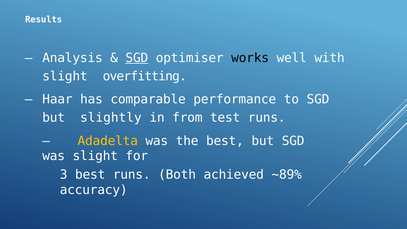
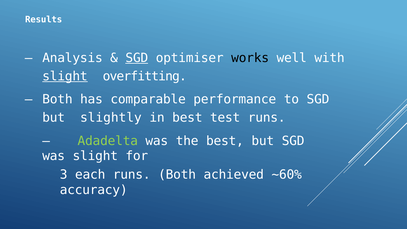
slight underline: none -> present (65, 76)
Haar: Haar -> Both (57, 99)
in from: from -> best (187, 118)
Adadelta colour: yellow -> light green (108, 141)
3 best: best -> each (90, 175)
~89%: ~89% -> ~60% (287, 175)
